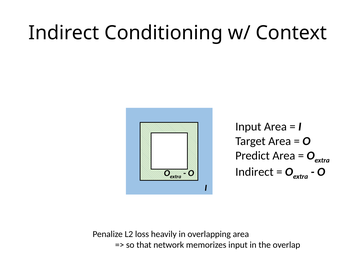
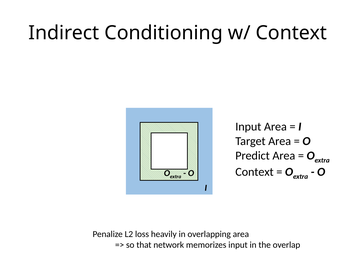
Indirect: Indirect -> Context (254, 172)
